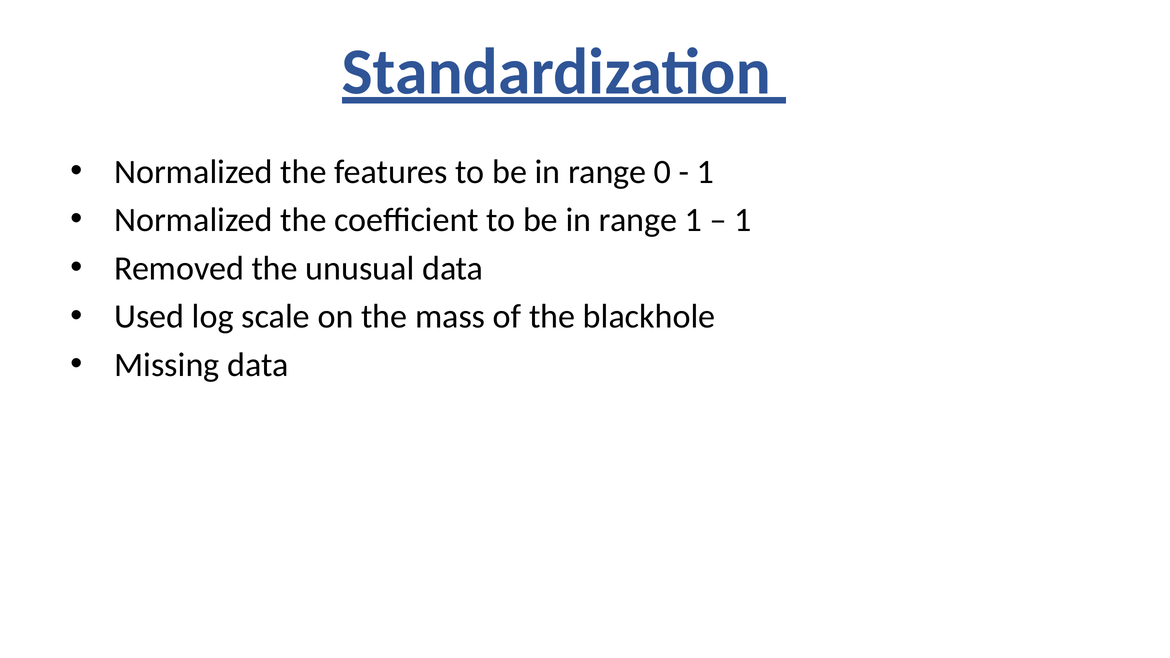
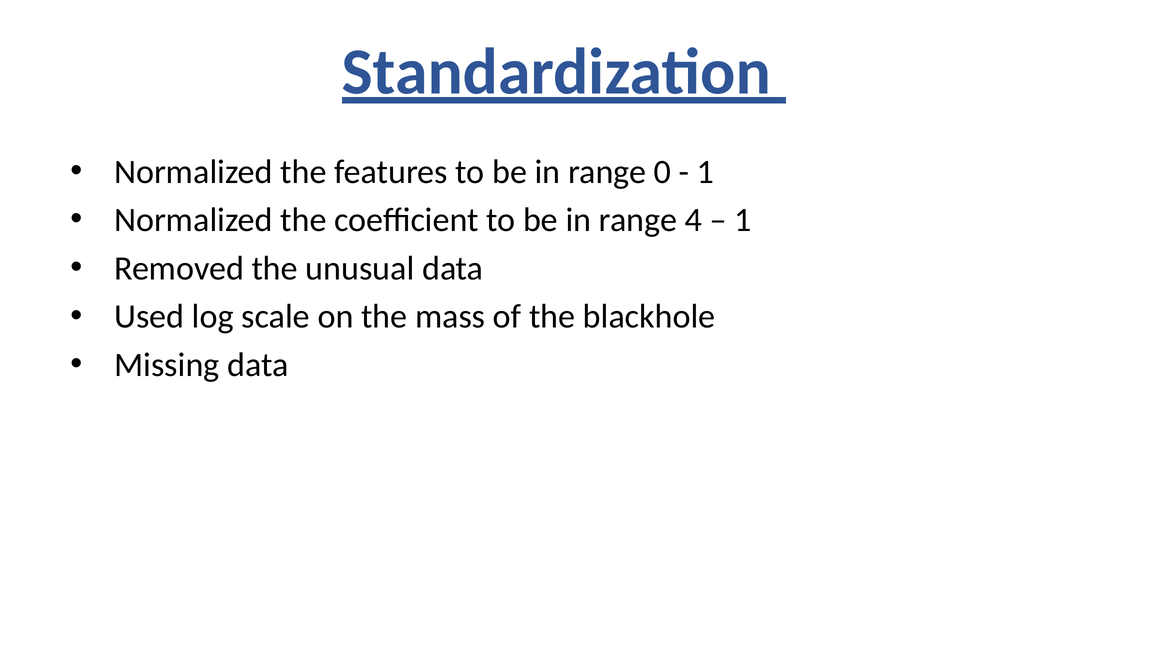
range 1: 1 -> 4 (693, 220)
